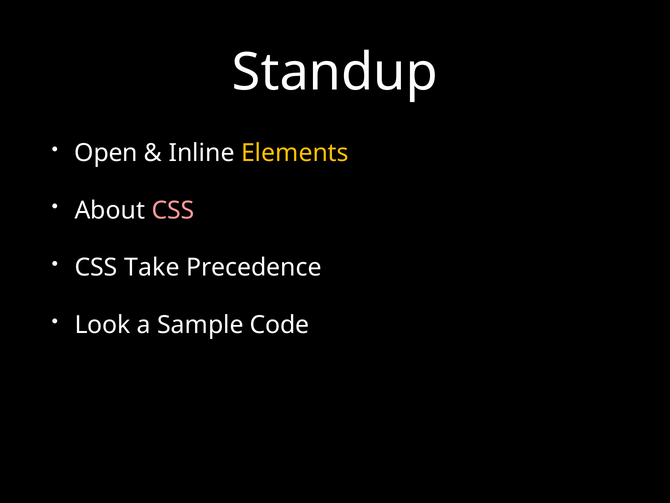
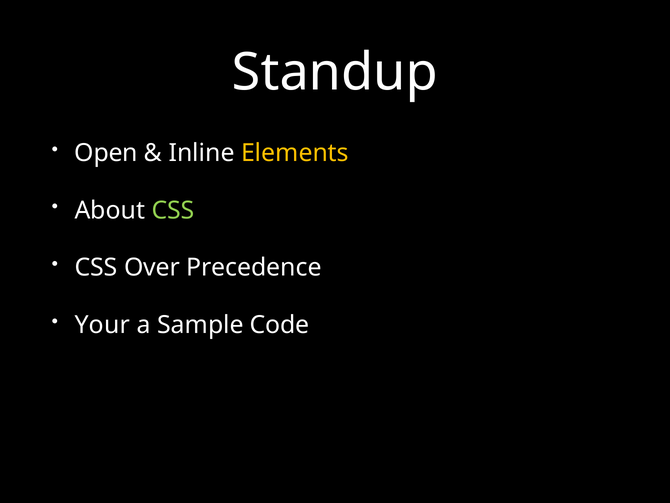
CSS colour: pink -> light green (173, 210)
Take: Take -> Over (152, 267)
Look: Look -> Your (102, 325)
